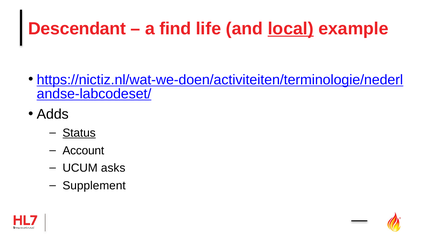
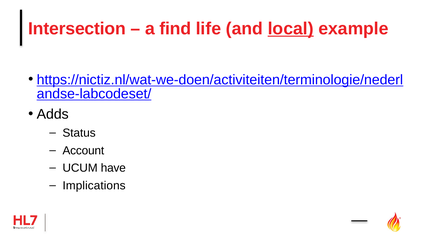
Descendant: Descendant -> Intersection (77, 29)
Status underline: present -> none (79, 133)
asks: asks -> have (113, 168)
Supplement: Supplement -> Implications (94, 186)
